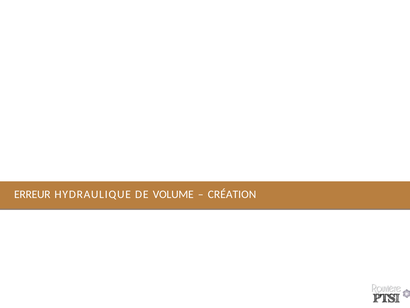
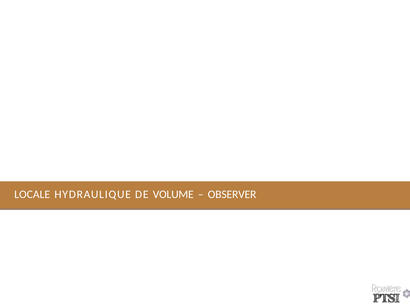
ERREUR: ERREUR -> LOCALE (32, 194)
CRÉATION: CRÉATION -> OBSERVER (232, 194)
